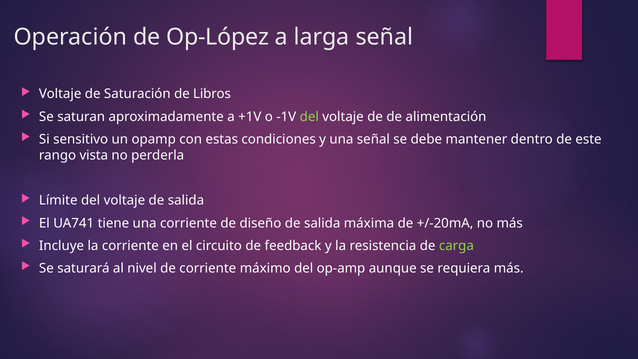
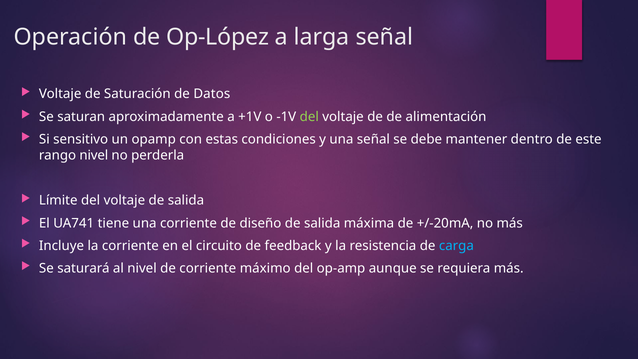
Libros: Libros -> Datos (212, 94)
rango vista: vista -> nivel (94, 155)
carga colour: light green -> light blue (456, 246)
